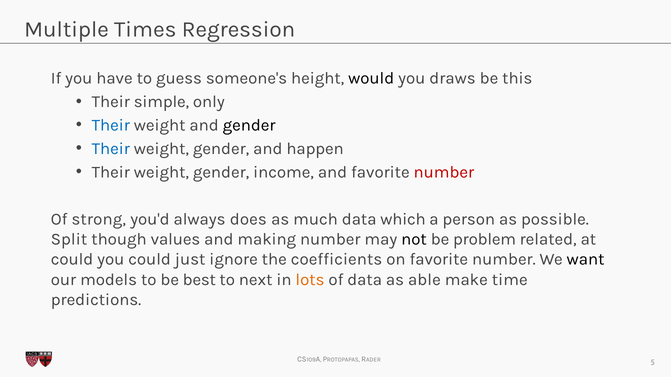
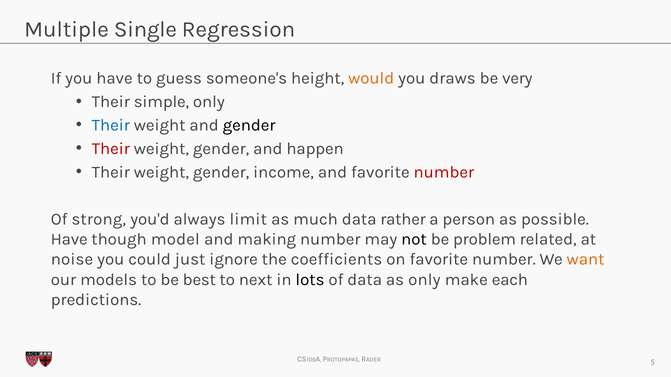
Times: Times -> Single (145, 29)
would colour: black -> orange (371, 79)
this: this -> very (517, 79)
Their colour: blue -> red (111, 149)
does: does -> limit (248, 219)
which: which -> rather (403, 219)
Split: Split -> Have (69, 240)
values: values -> model (175, 240)
could: could -> noise (72, 260)
want colour: black -> orange (586, 260)
lots colour: orange -> black (310, 280)
as able: able -> only (424, 280)
time: time -> each (510, 280)
